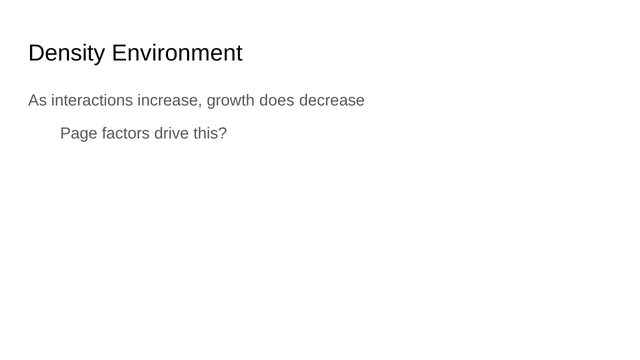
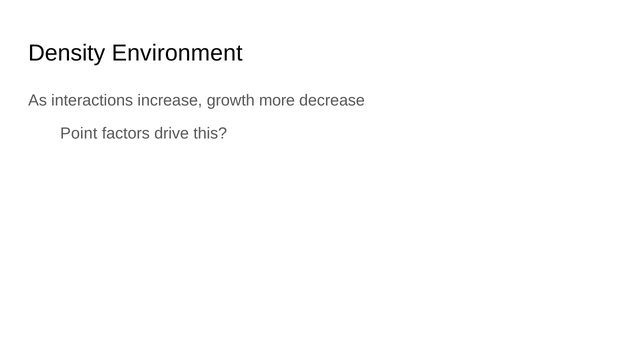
does: does -> more (277, 101)
Page: Page -> Point (79, 133)
